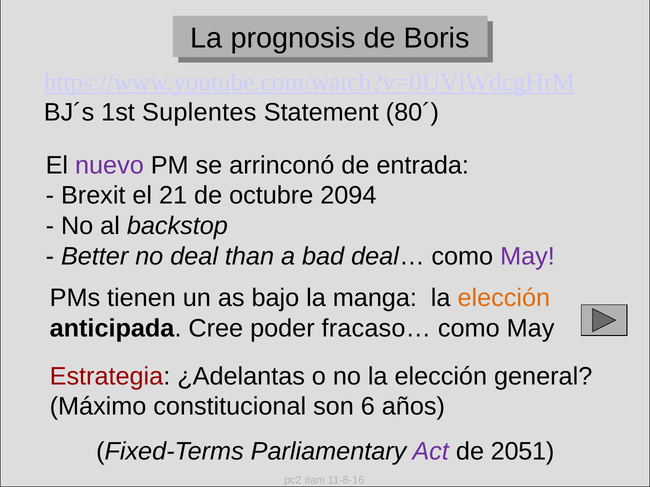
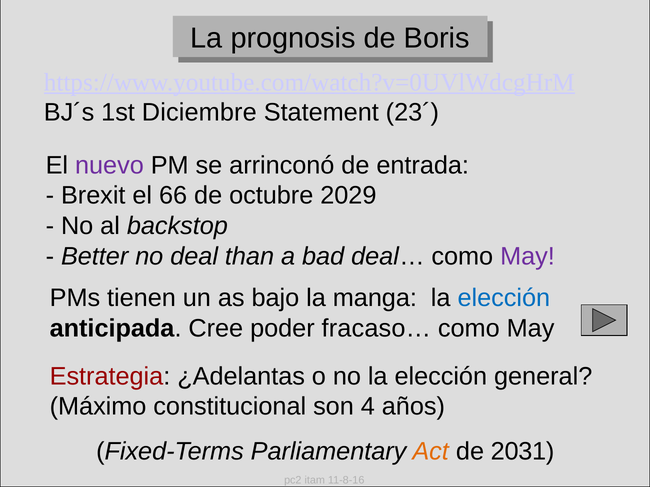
Suplentes: Suplentes -> Diciembre (199, 113)
80´: 80´ -> 23´ (412, 113)
21: 21 -> 66 (173, 196)
2094: 2094 -> 2029 (348, 196)
elección colour: orange -> blue (504, 298)
6: 6 -> 4 (368, 407)
Act colour: purple -> orange (431, 452)
2051: 2051 -> 2031 (523, 452)
